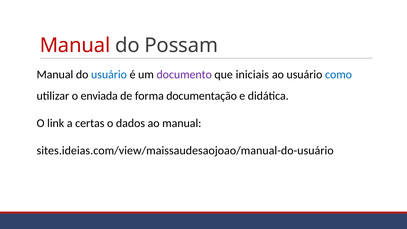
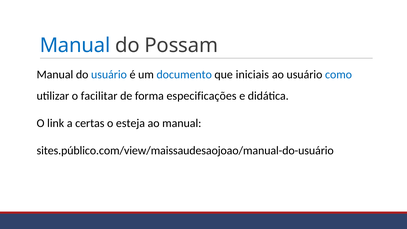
Manual colour: red -> blue (75, 46)
documento colour: purple -> blue (184, 75)
enviada: enviada -> facilitar (99, 96)
documentação: documentação -> especificações (202, 96)
dados: dados -> esteja (130, 123)
sites.ideias.com/view/maissaudesaojoao/manual-do-usuário: sites.ideias.com/view/maissaudesaojoao/manual-do-usuário -> sites.público.com/view/maissaudesaojoao/manual-do-usuário (185, 151)
